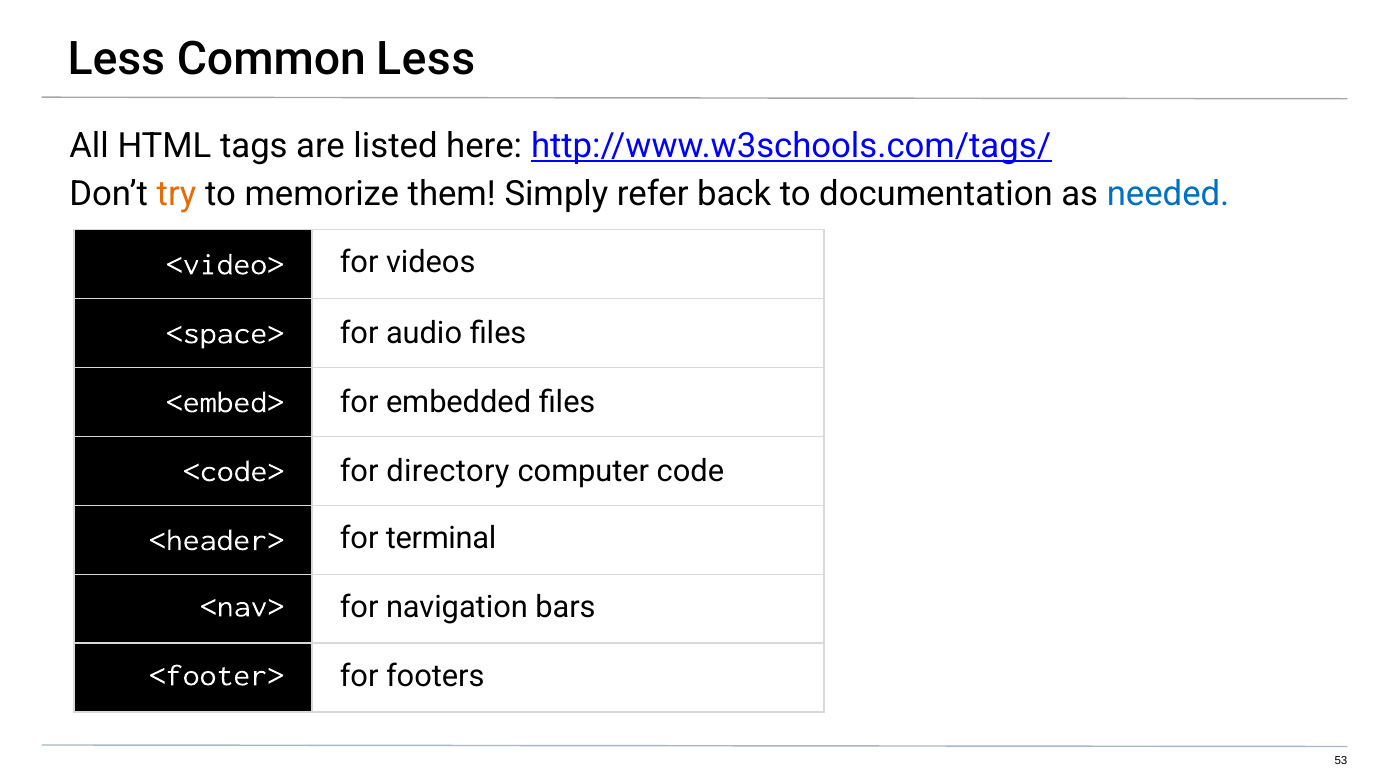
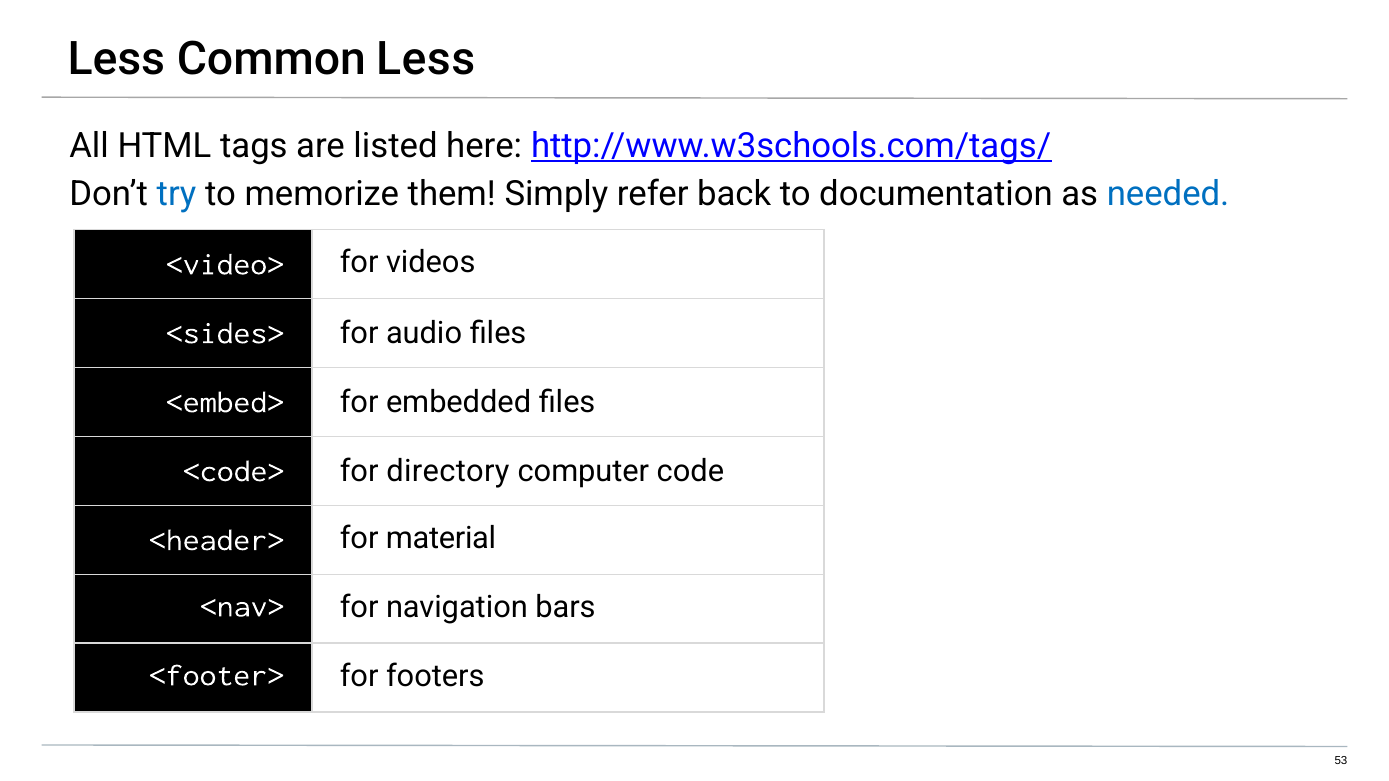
try colour: orange -> blue (177, 194)
<space>: <space> -> <sides> (225, 333)
terminal: terminal -> material (441, 538)
